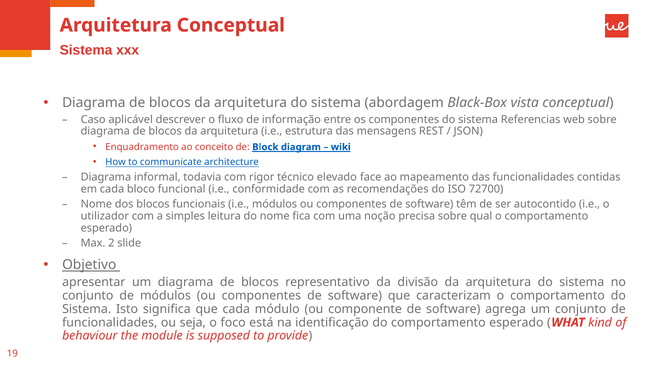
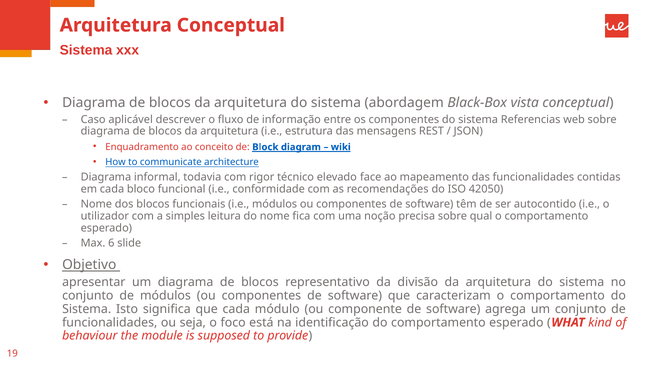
72700: 72700 -> 42050 (486, 189)
2: 2 -> 6 (111, 243)
